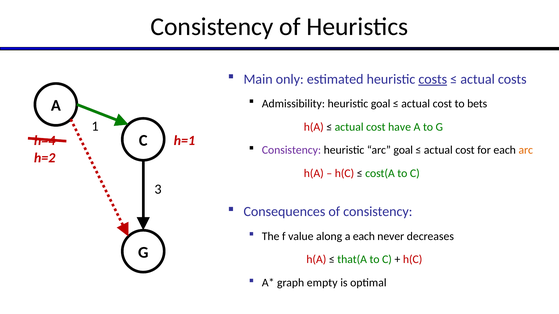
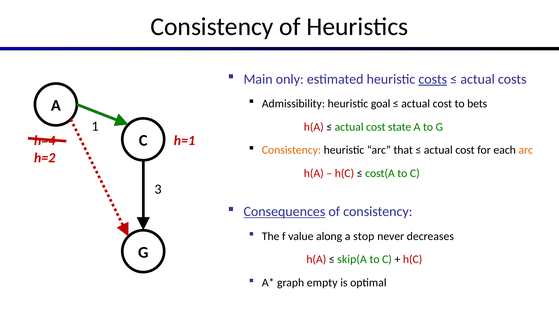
have: have -> state (400, 127)
Consistency colour: purple -> orange (291, 150)
arc goal: goal -> that (403, 150)
Consequences underline: none -> present (284, 212)
a each: each -> stop (364, 237)
that(A: that(A -> skip(A (352, 260)
